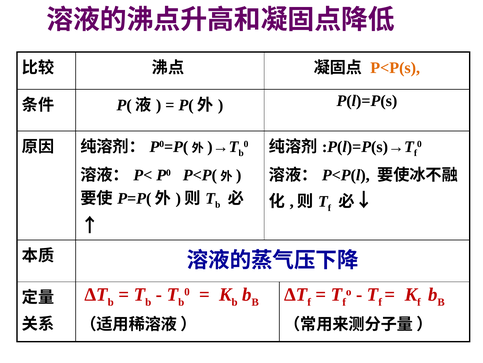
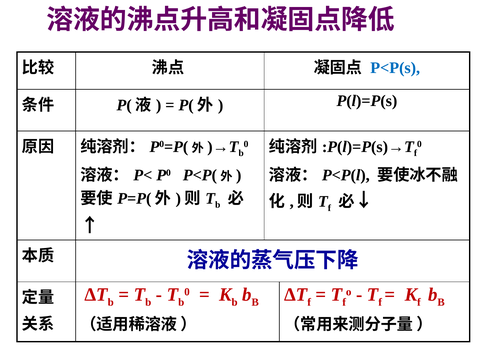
P<P(s colour: orange -> blue (395, 68)
